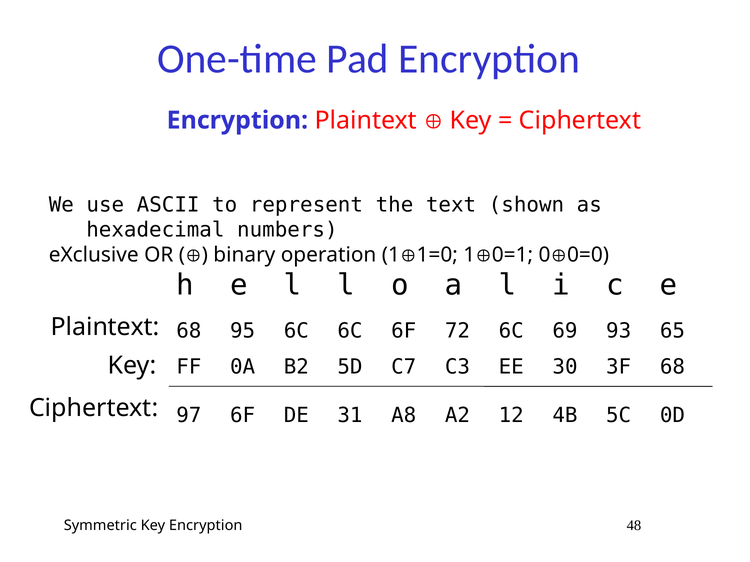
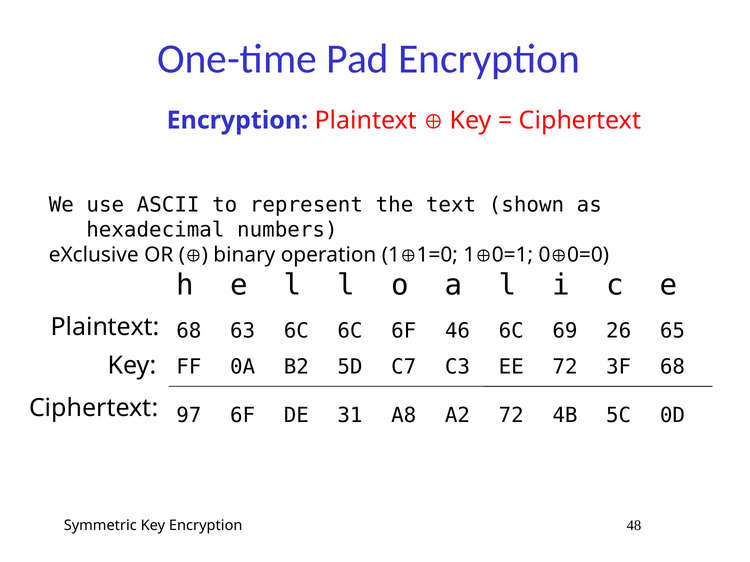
95: 95 -> 63 (243, 331)
72: 72 -> 46 (457, 331)
93: 93 -> 26 (619, 331)
EE 30: 30 -> 72 (565, 367)
A2 12: 12 -> 72 (511, 416)
